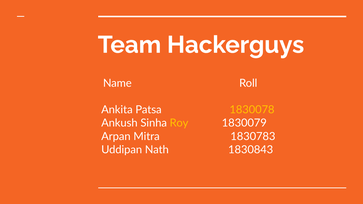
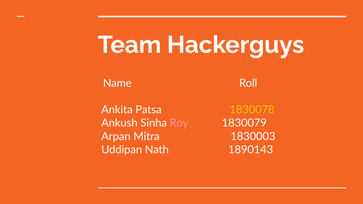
Roy colour: yellow -> pink (179, 123)
1830783: 1830783 -> 1830003 (253, 136)
1830843: 1830843 -> 1890143 (251, 150)
